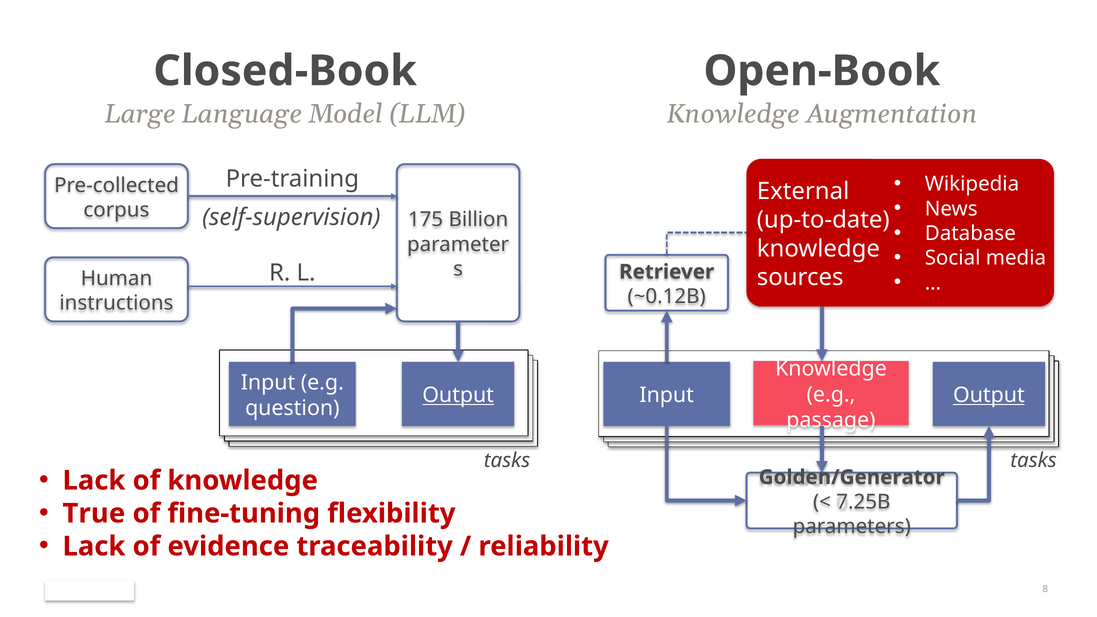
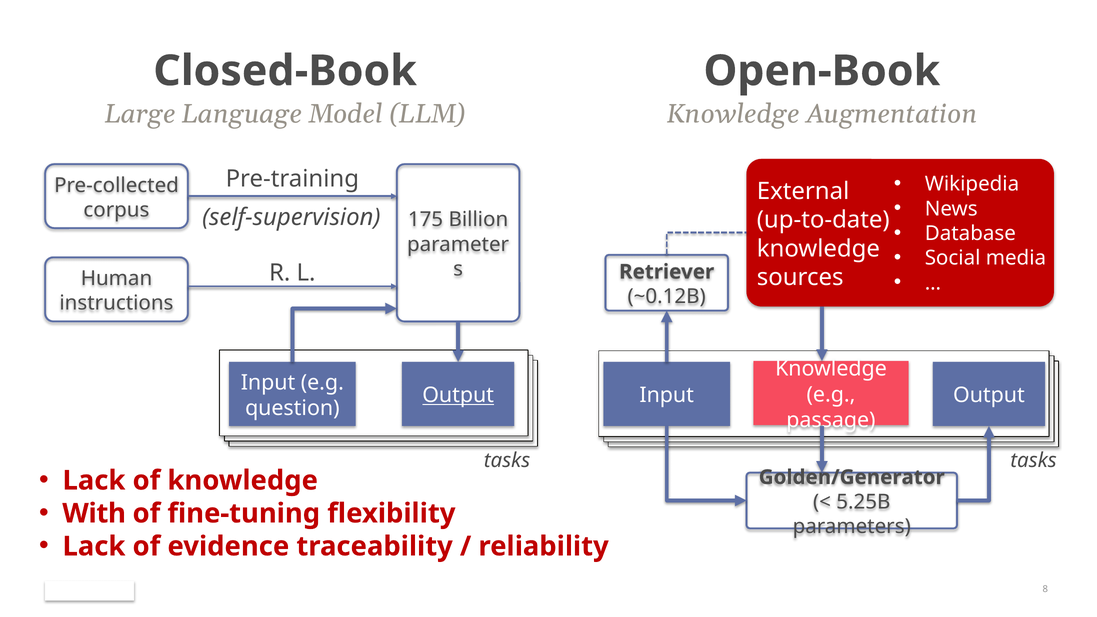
Output underline: present -> none (989, 395)
7.25B: 7.25B -> 5.25B (863, 502)
True: True -> With (94, 513)
